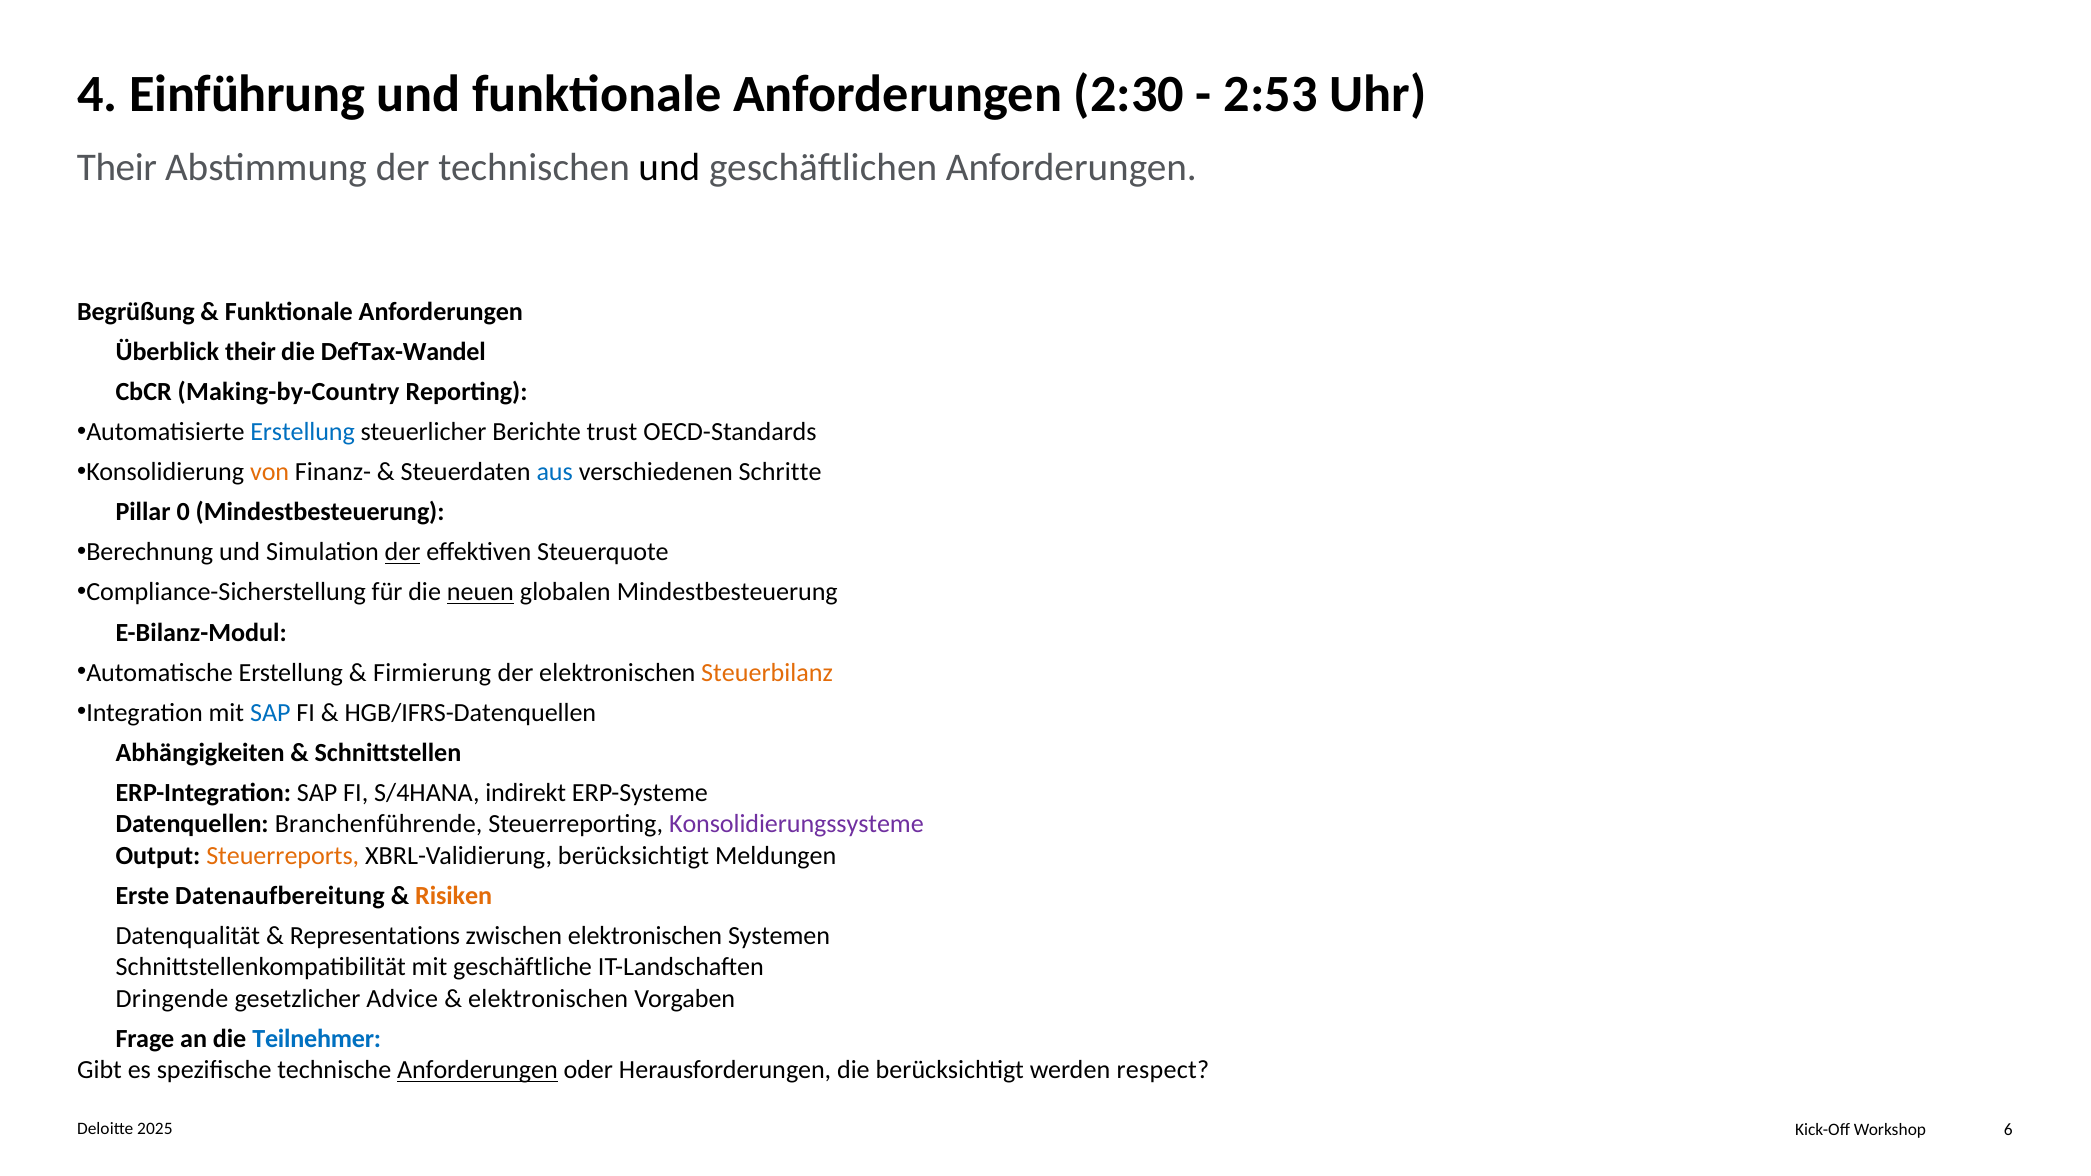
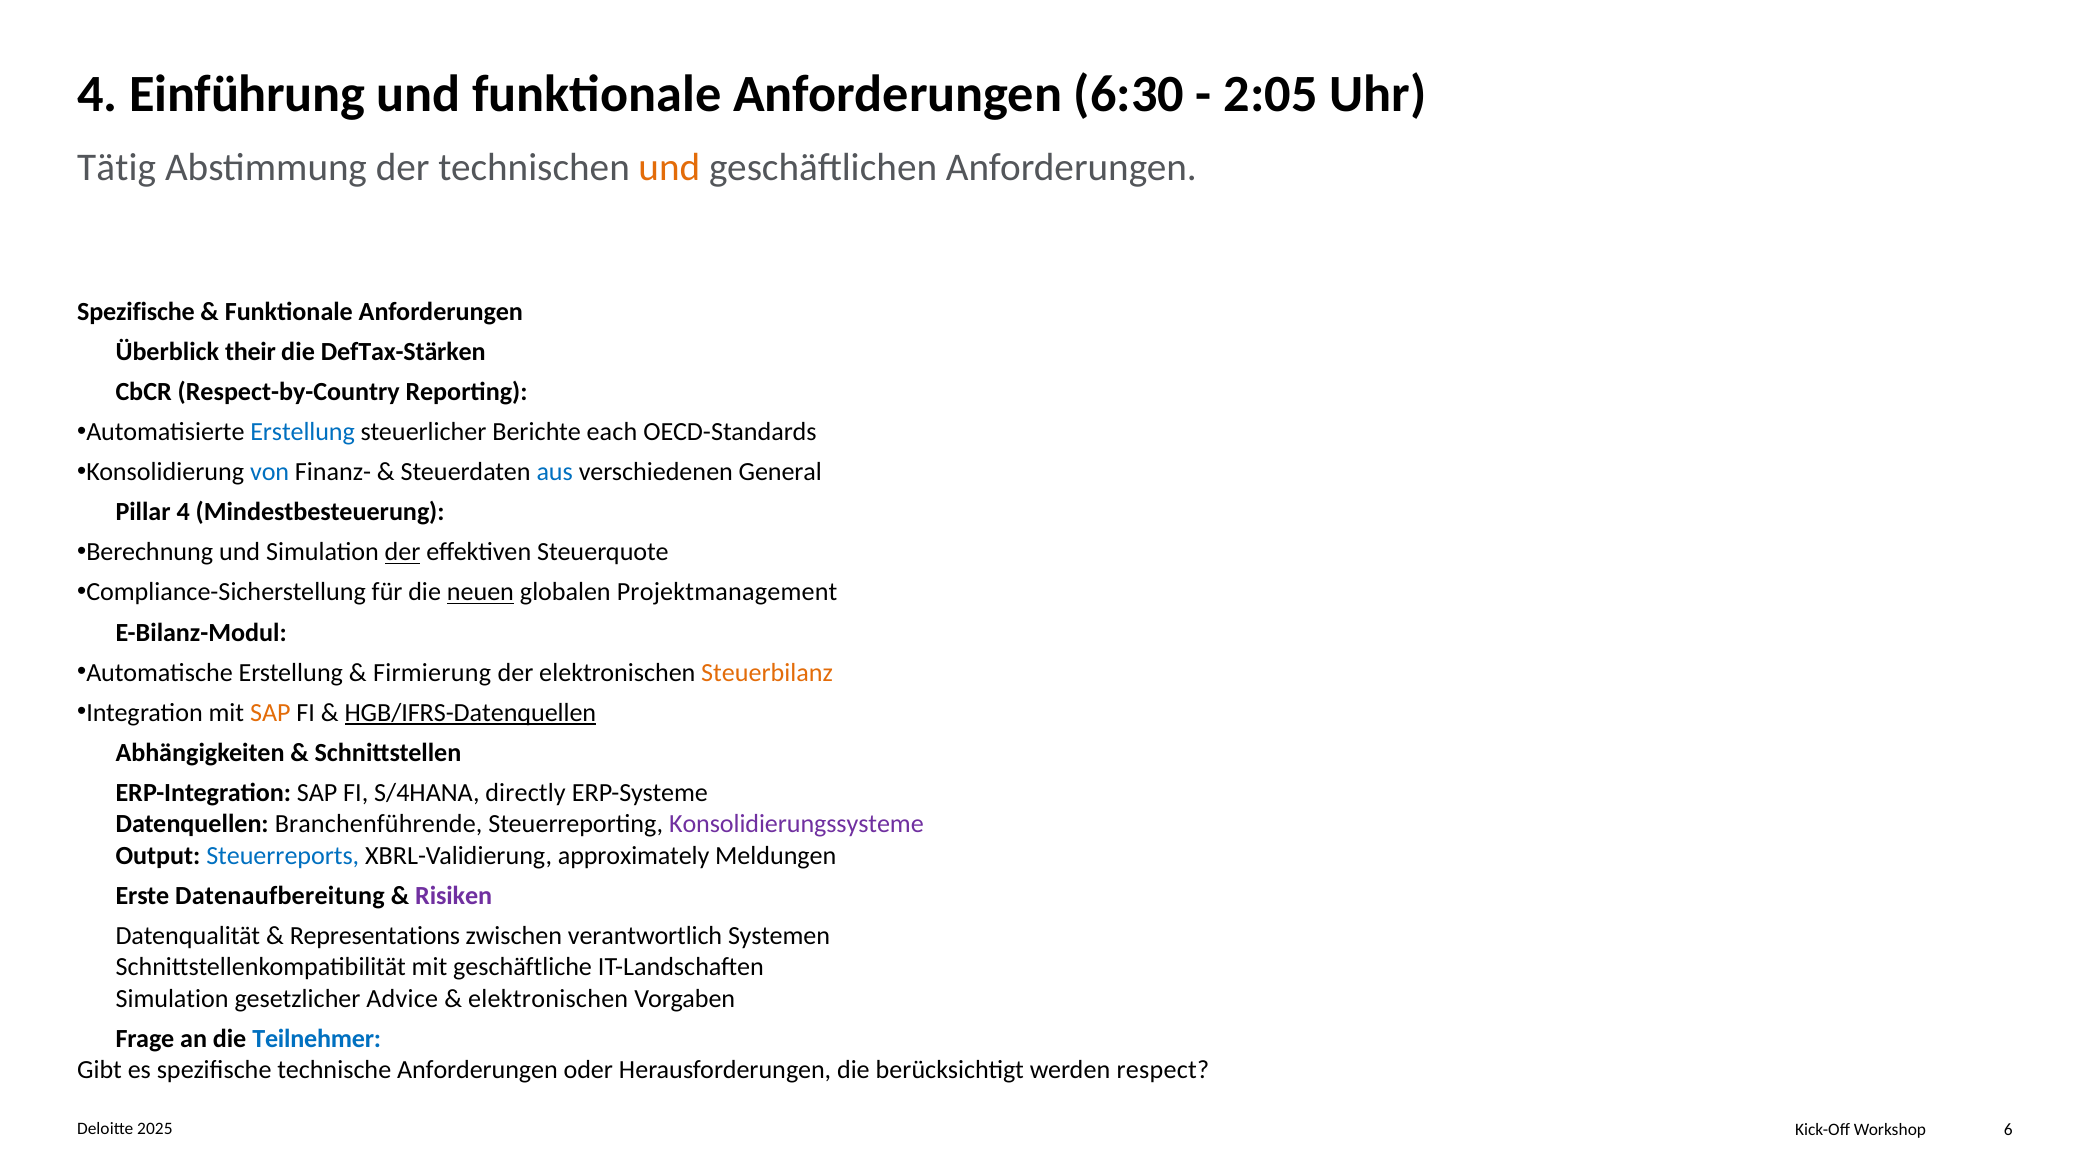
2:30: 2:30 -> 6:30 (1129, 94)
2:53: 2:53 -> 2:05 (1271, 94)
Their: Their -> Tätig (117, 167)
und colour: black -> orange (669, 167)
Begrüßung: Begrüßung -> Spezifische (136, 312)
DefTax-Wandel: DefTax-Wandel -> DefTax-Stärken (403, 352)
Making-by-Country: Making-by-Country -> Respect-by-Country (289, 392)
trust: trust -> each (612, 432)
von colour: orange -> blue (270, 472)
Schritte: Schritte -> General (780, 472)
0: 0 -> 4 (183, 512)
globalen Mindestbesteuerung: Mindestbesteuerung -> Projektmanagement (727, 592)
SAP colour: blue -> orange (270, 713)
HGB/IFRS-Datenquellen underline: none -> present (470, 713)
indirekt: indirekt -> directly (526, 793)
Steuerreports colour: orange -> blue (283, 856)
XBRL-Validierung berücksichtigt: berücksichtigt -> approximately (634, 856)
Risiken colour: orange -> purple (454, 896)
zwischen elektronischen: elektronischen -> verantwortlich (645, 936)
Dringende: Dringende -> Simulation (172, 999)
Anforderungen underline: present -> none (477, 1070)
